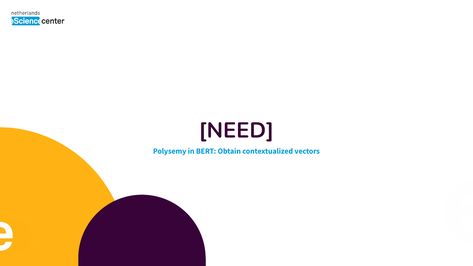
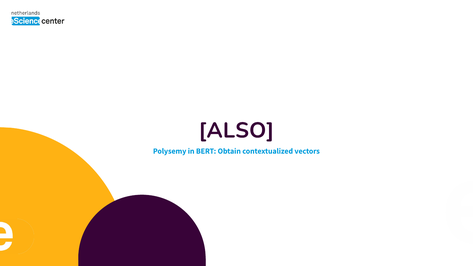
NEED: NEED -> ALSO (236, 130)
